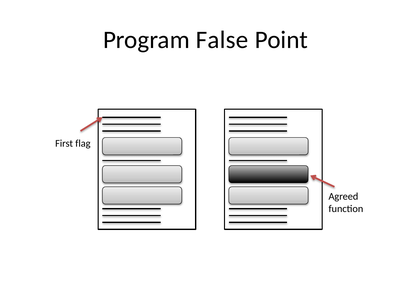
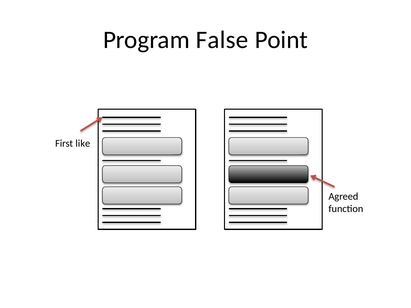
flag: flag -> like (83, 143)
